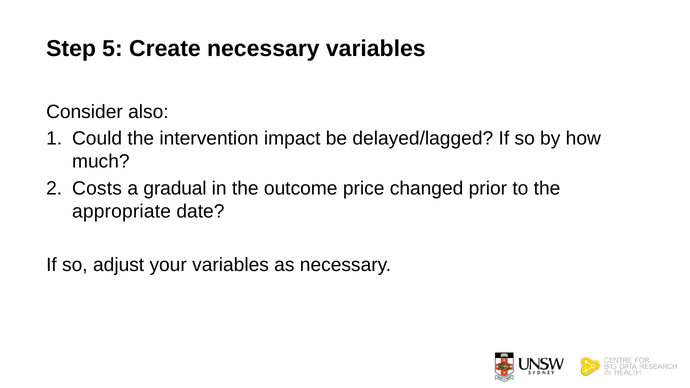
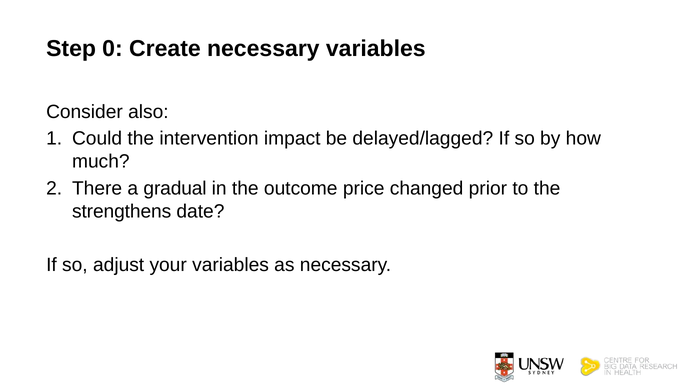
5: 5 -> 0 (112, 48)
Costs: Costs -> There (97, 189)
appropriate: appropriate -> strengthens (122, 212)
